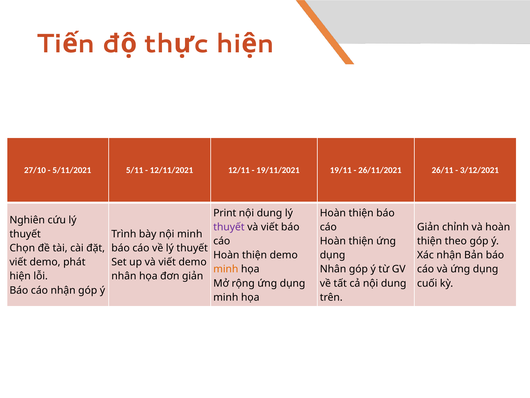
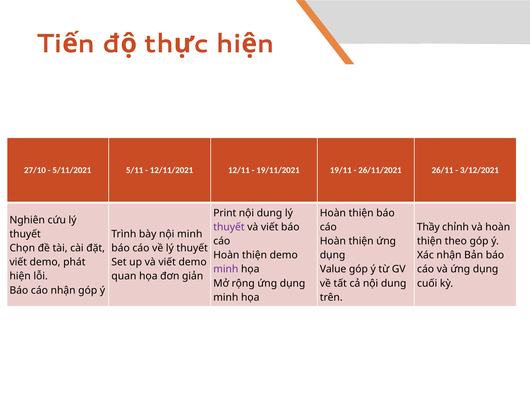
Giản: Giản -> Thầy (428, 227)
minh colour: orange -> purple (226, 269)
Nhân: Nhân -> Value (333, 269)
nhân: nhân -> quan (124, 276)
